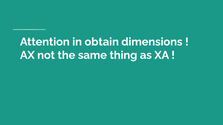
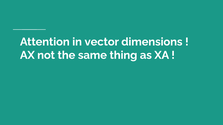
obtain: obtain -> vector (102, 42)
